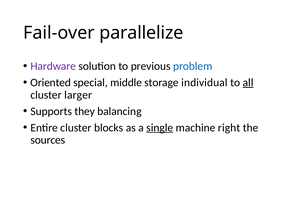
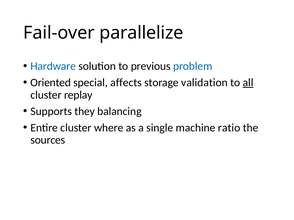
Hardware colour: purple -> blue (53, 66)
middle: middle -> affects (126, 83)
individual: individual -> validation (204, 83)
larger: larger -> replay (78, 95)
blocks: blocks -> where (109, 128)
single underline: present -> none (160, 128)
right: right -> ratio (229, 128)
